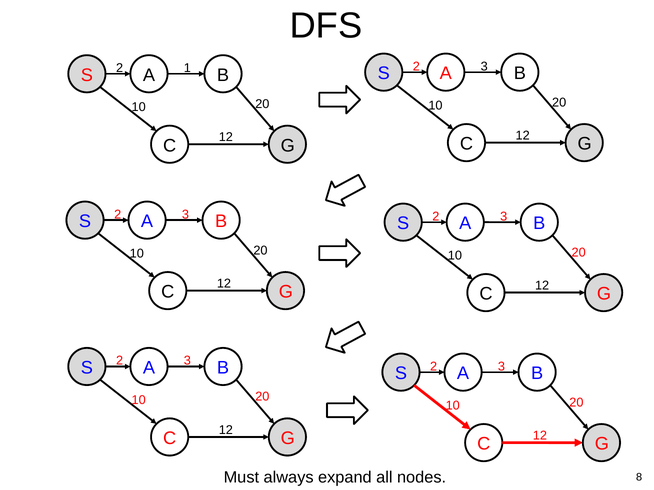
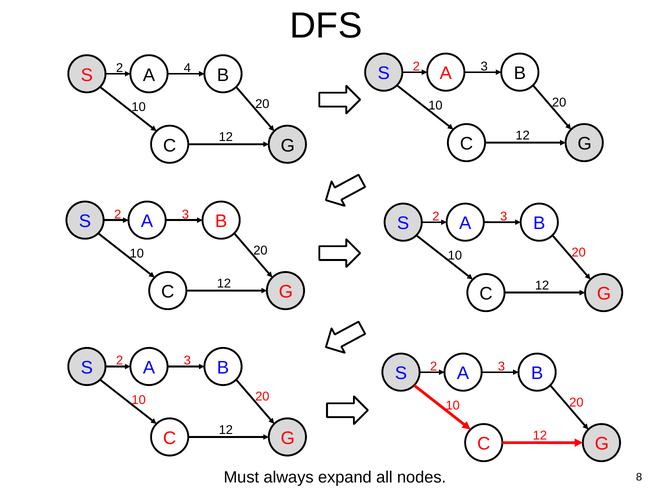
1: 1 -> 4 (187, 68)
